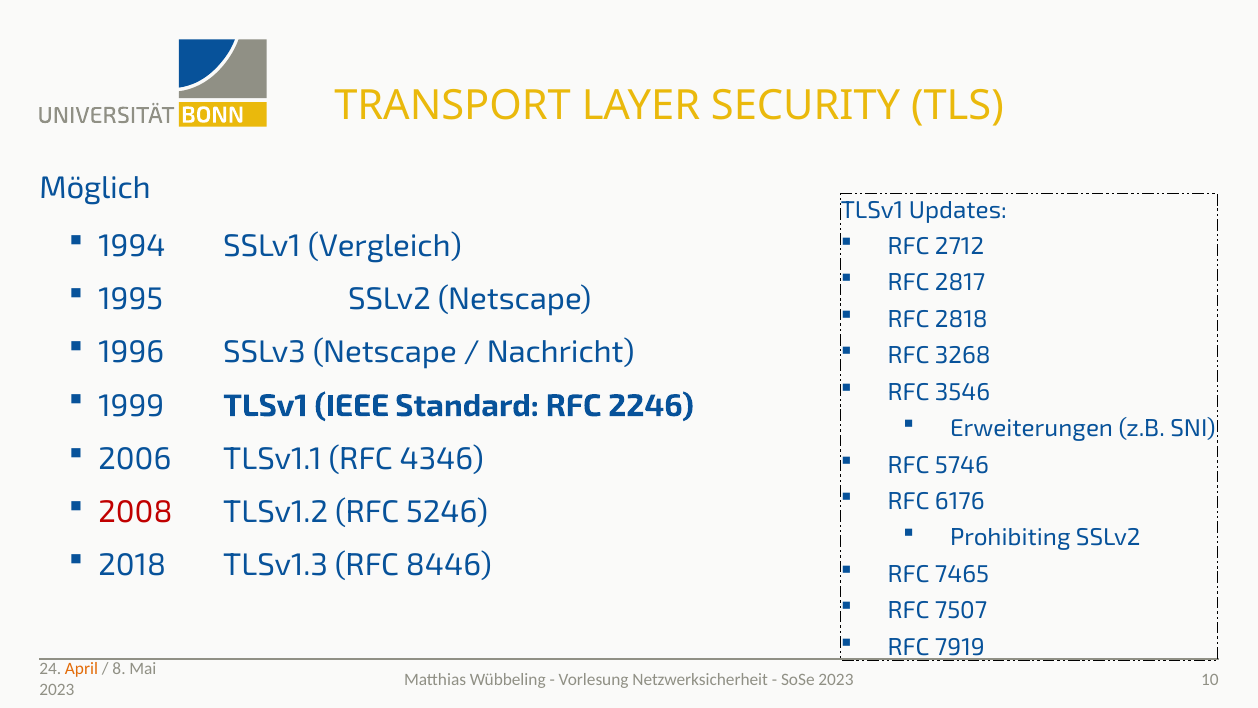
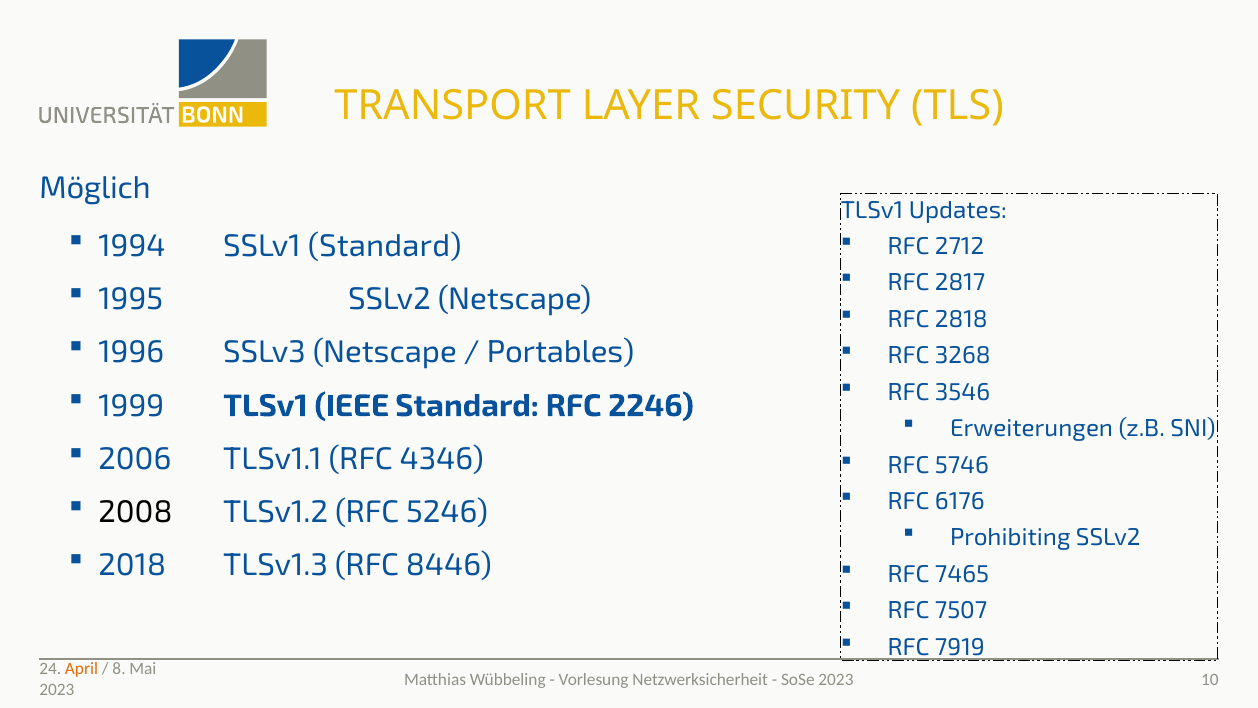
SSLv1 Vergleich: Vergleich -> Standard (385, 246)
Nachricht: Nachricht -> Portables (561, 352)
2008 colour: red -> black (135, 512)
